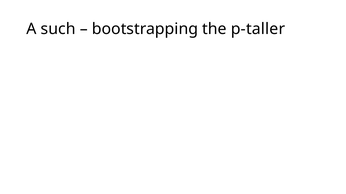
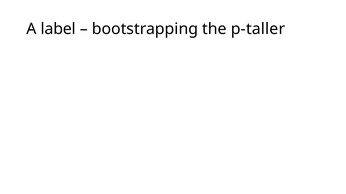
such: such -> label (58, 29)
